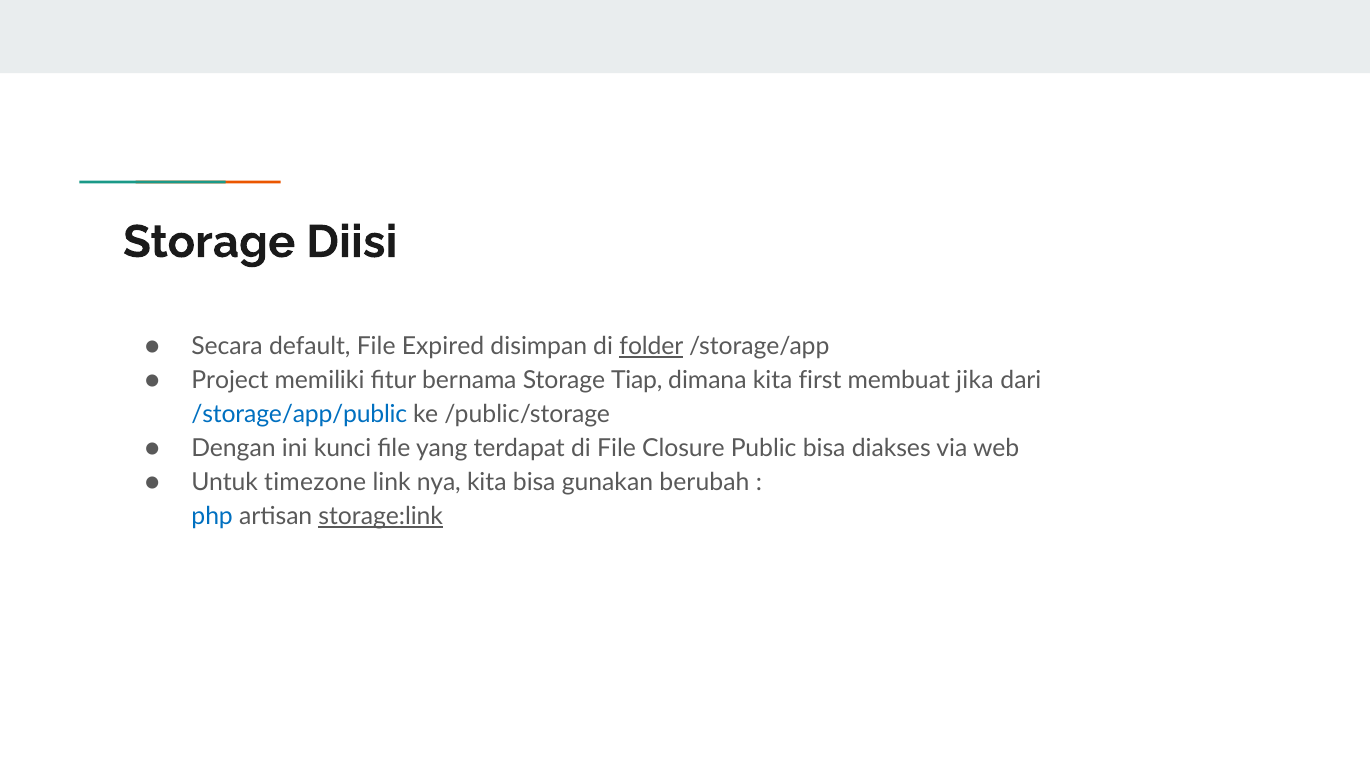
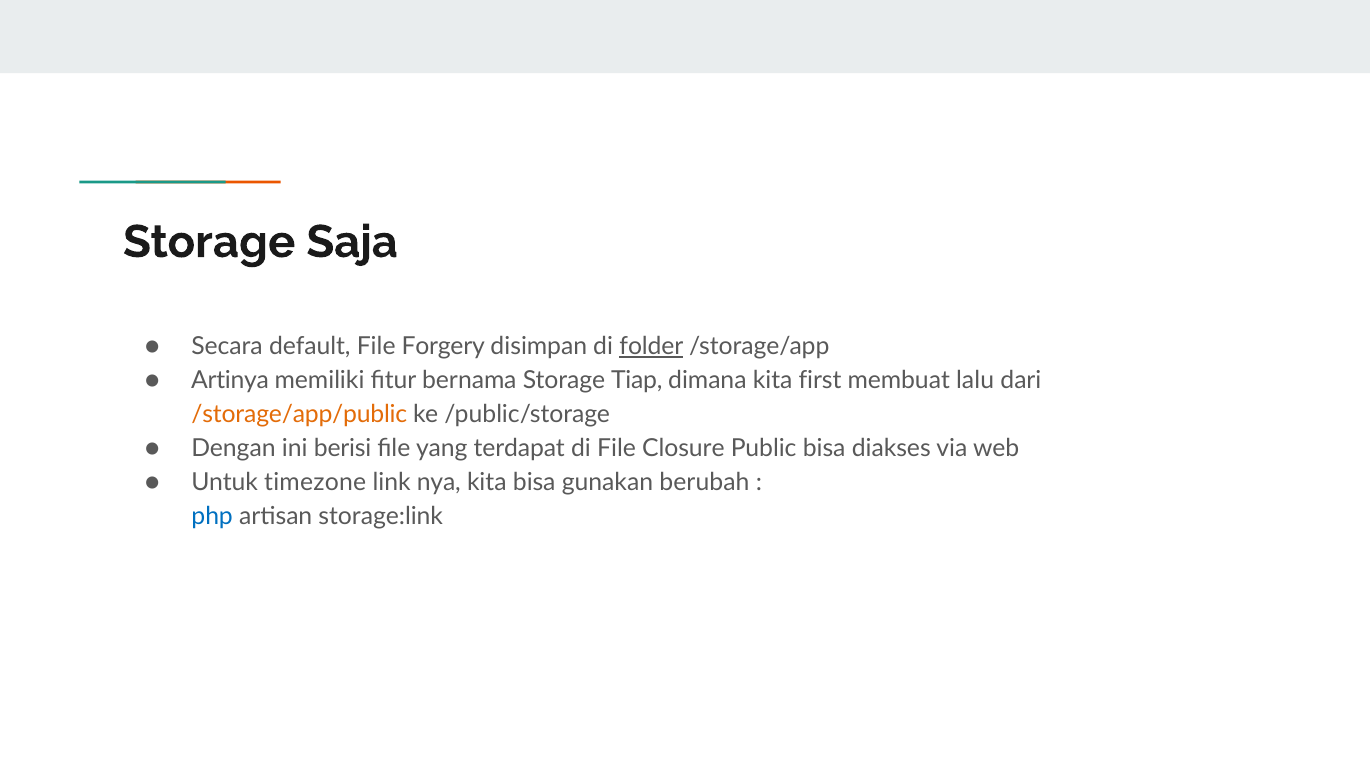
Diisi: Diisi -> Saja (352, 242)
Expired: Expired -> Forgery (443, 346)
Project: Project -> Artinya (230, 380)
jika: jika -> lalu (975, 380)
/storage/app/public colour: blue -> orange (299, 414)
kunci: kunci -> berisi (343, 448)
storage:link underline: present -> none (381, 516)
